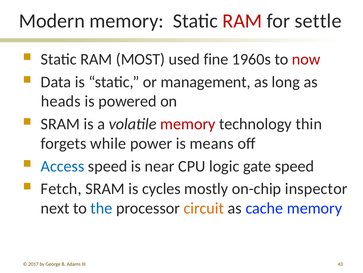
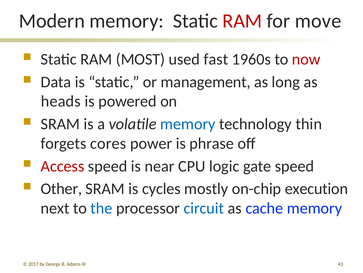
settle: settle -> move (318, 21)
fine: fine -> fast (216, 59)
memory colour: red -> blue (188, 124)
while: while -> cores (108, 143)
means: means -> phrase (212, 143)
Access colour: blue -> red (63, 166)
Fetch: Fetch -> Other (61, 188)
inspector: inspector -> execution (316, 188)
circuit colour: orange -> blue (204, 208)
